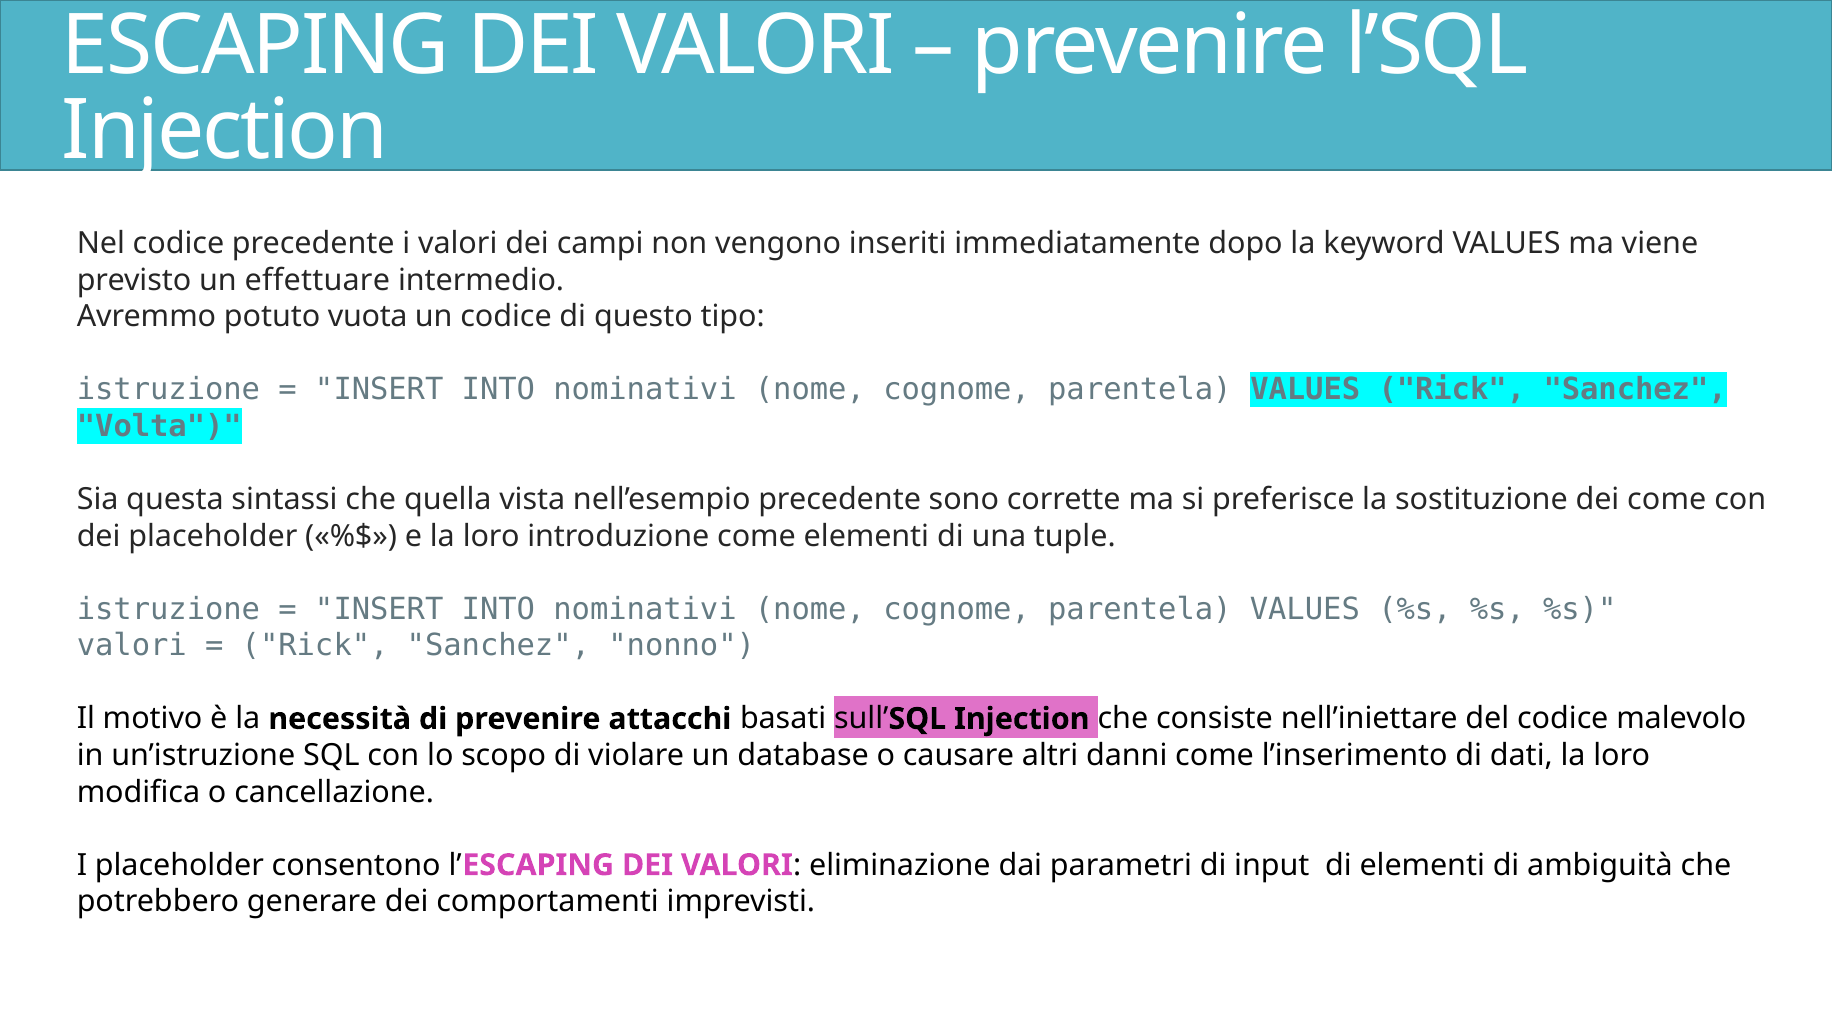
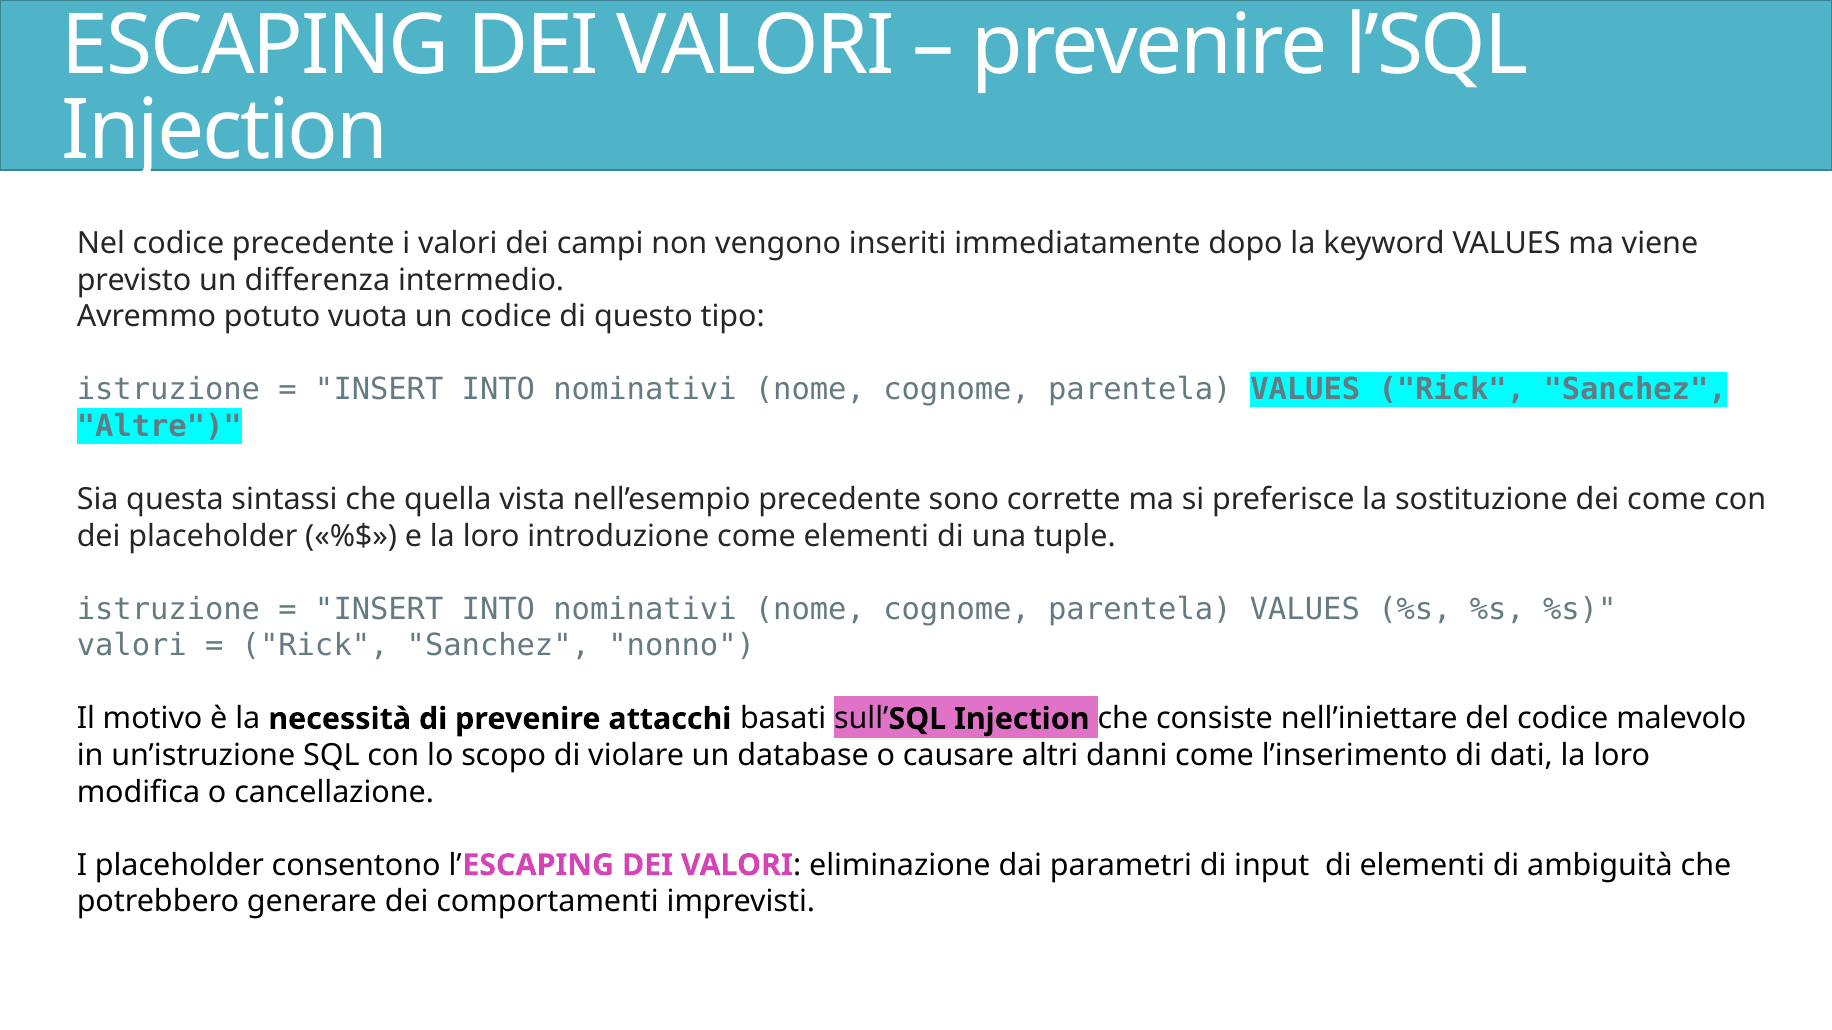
effettuare: effettuare -> differenza (317, 280)
Volta: Volta -> Altre (159, 427)
